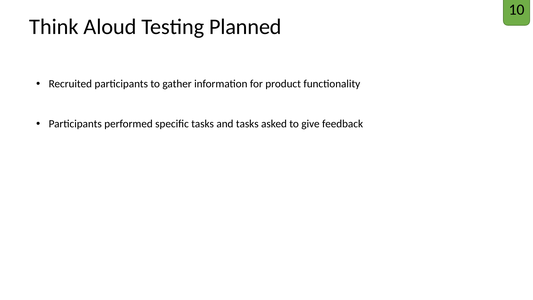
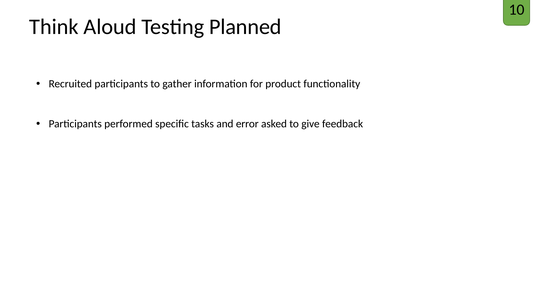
and tasks: tasks -> error (247, 124)
